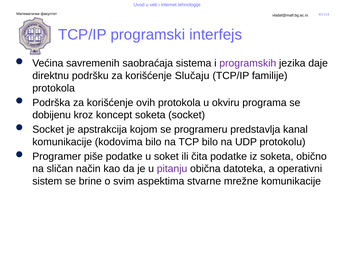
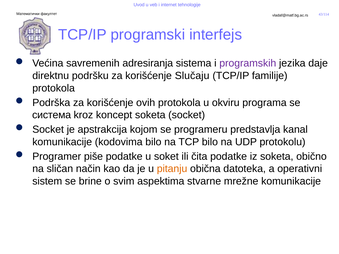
saobraćaja: saobraćaja -> adresiranja (148, 63)
dobijenu: dobijenu -> система (52, 115)
pitanju colour: purple -> orange (172, 169)
